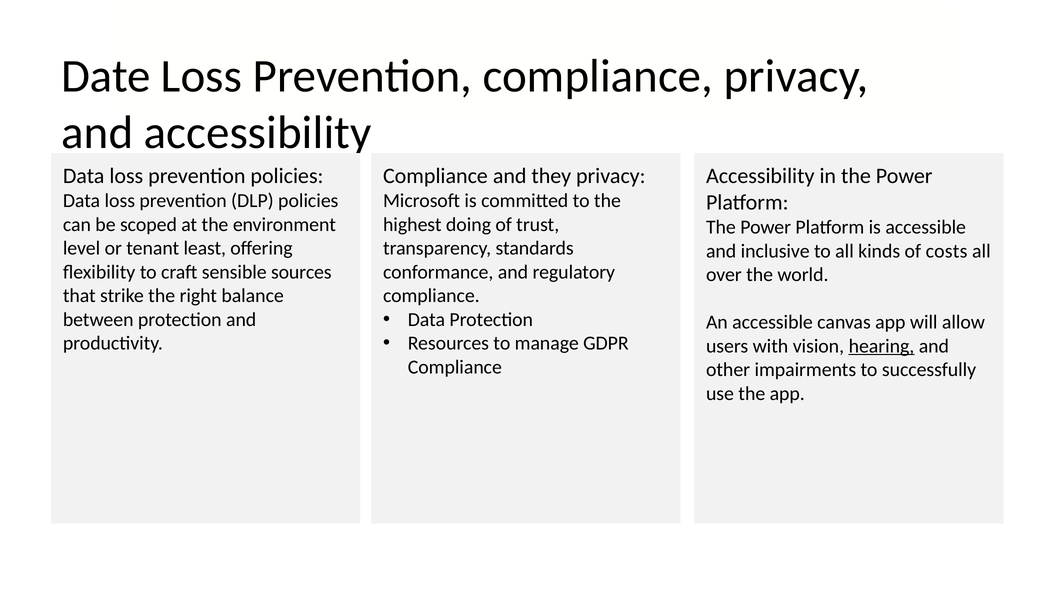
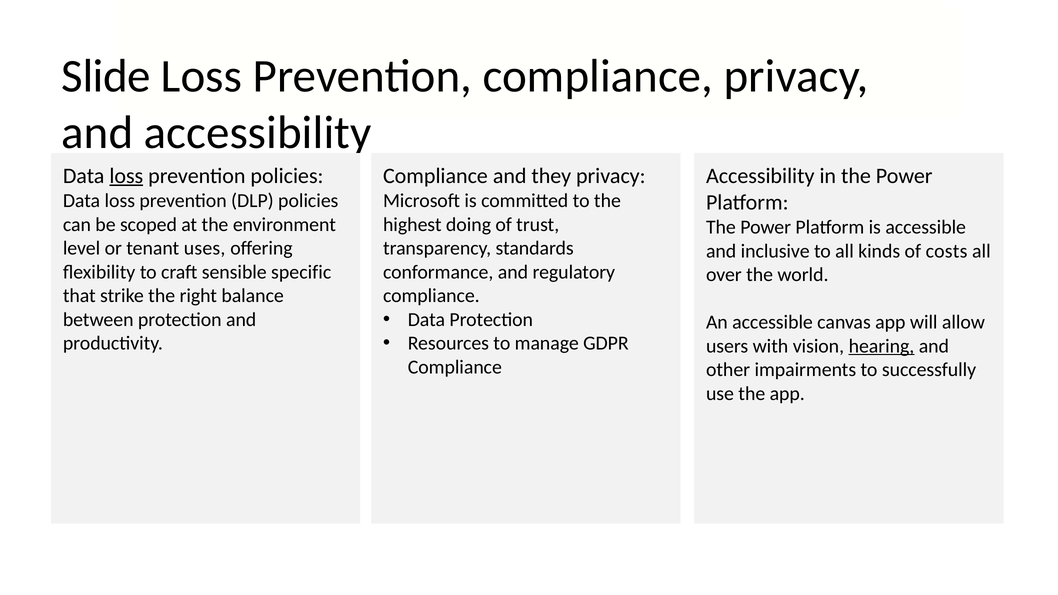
Date: Date -> Slide (106, 76)
loss underline: none -> present (126, 176)
least: least -> uses (205, 248)
sources: sources -> specific (301, 272)
